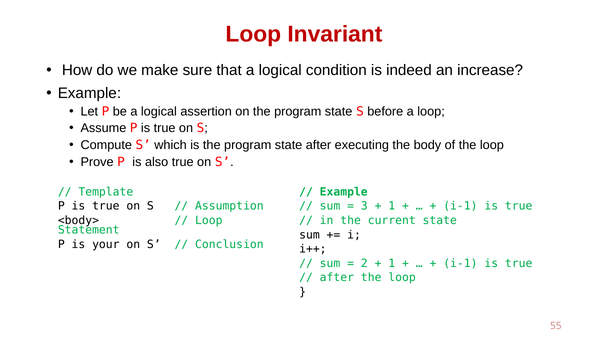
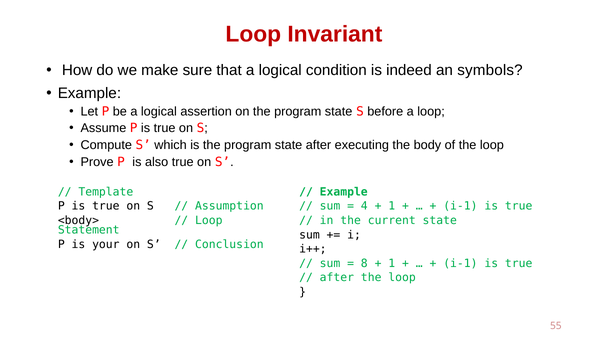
increase: increase -> symbols (490, 70)
3: 3 -> 4 (364, 206)
2: 2 -> 8 (364, 263)
